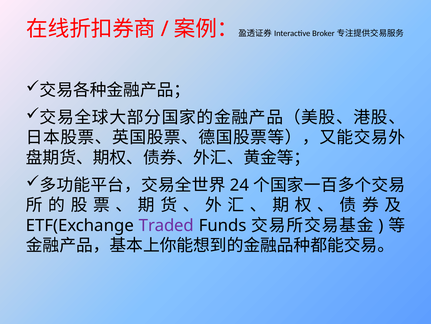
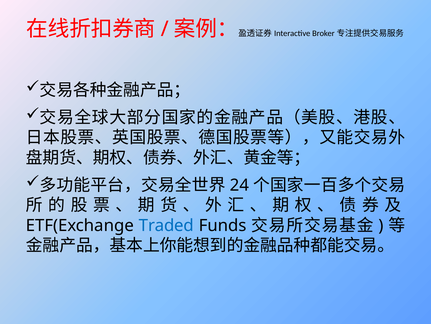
Traded colour: purple -> blue (166, 225)
